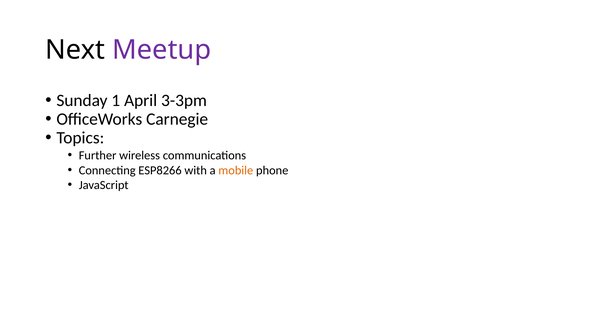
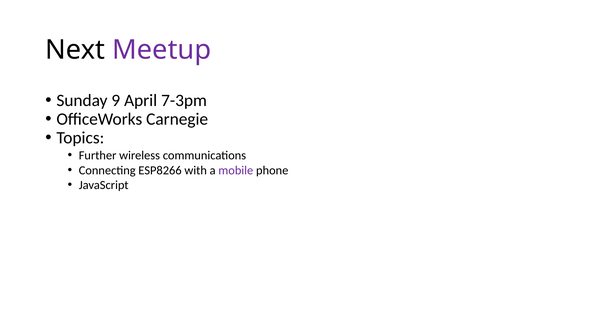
1: 1 -> 9 (116, 101)
3-3pm: 3-3pm -> 7-3pm (184, 101)
mobile colour: orange -> purple (236, 171)
